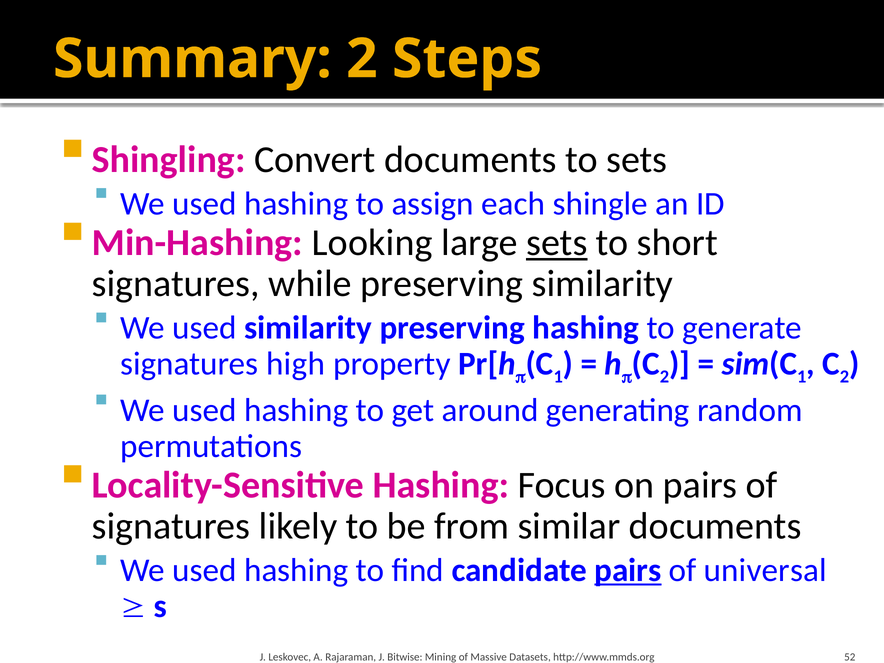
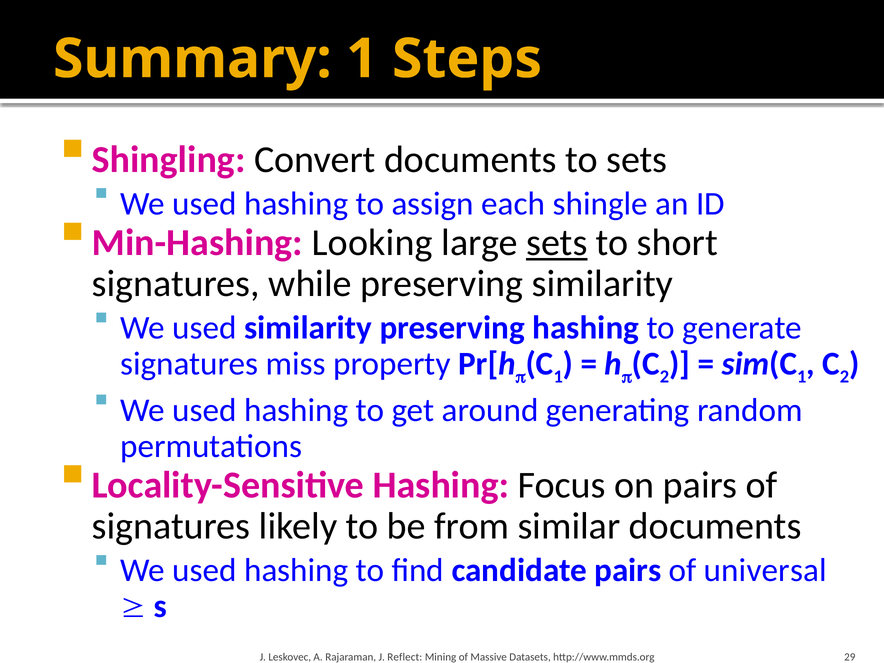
Summary 2: 2 -> 1 (362, 59)
high: high -> miss (296, 364)
pairs underline: present -> none (628, 570)
Bitwise: Bitwise -> Reflect (405, 657)
52: 52 -> 29 (850, 657)
